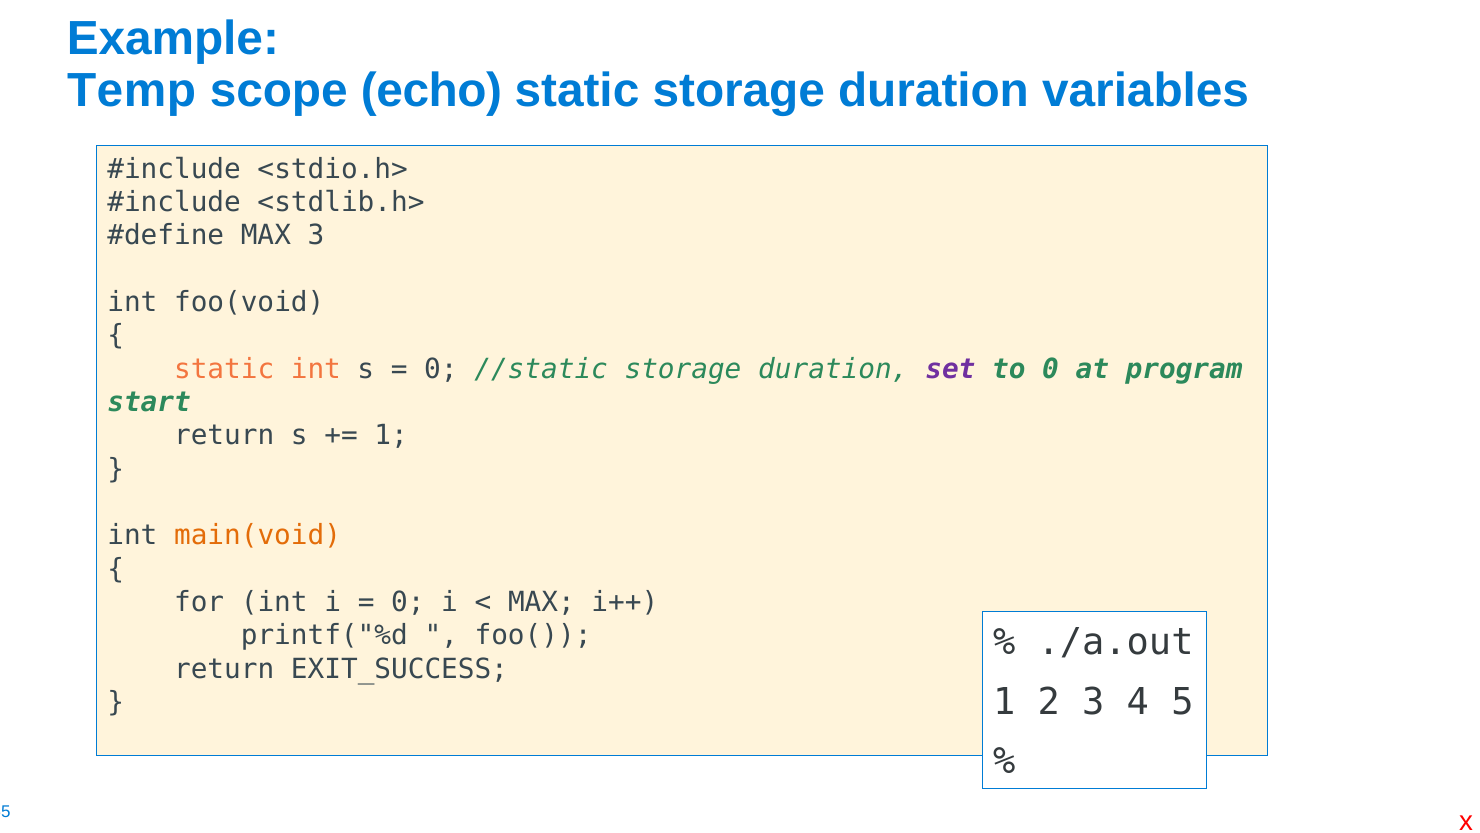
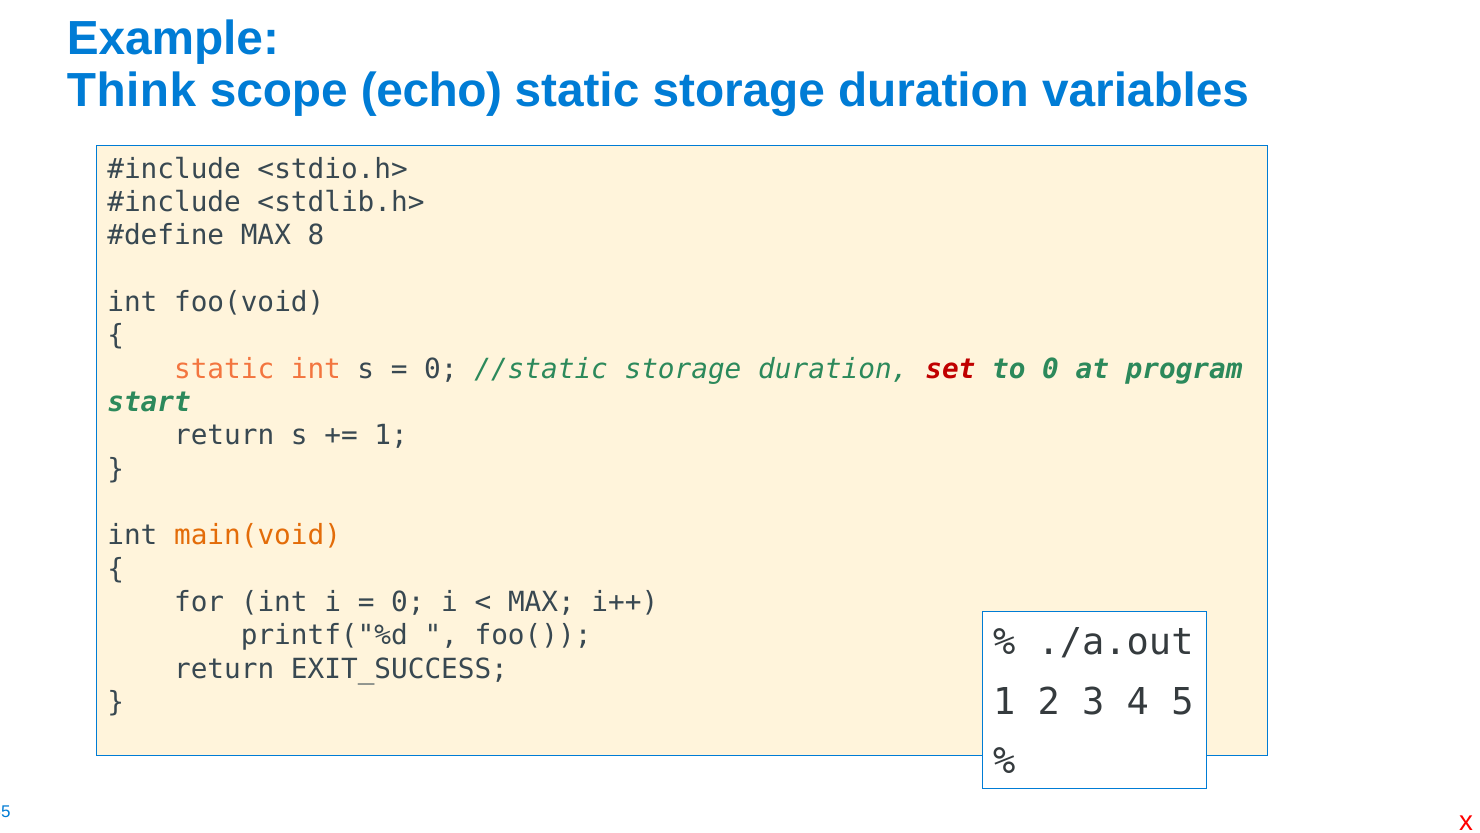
Temp: Temp -> Think (132, 91)
MAX 3: 3 -> 8 (316, 236)
set colour: purple -> red (950, 369)
